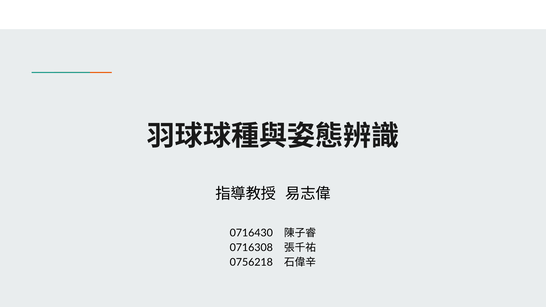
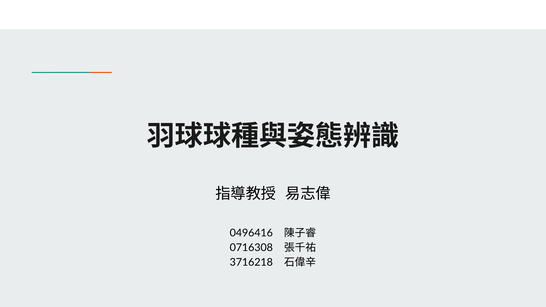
0716430: 0716430 -> 0496416 (251, 233)
0756218: 0756218 -> 3716218 (251, 262)
